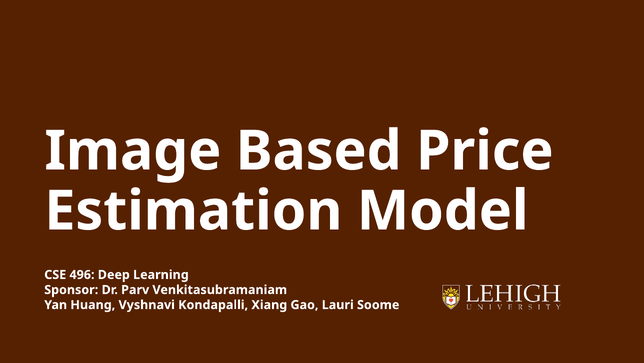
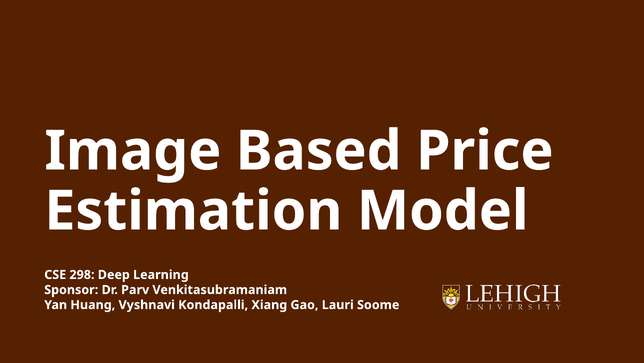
496: 496 -> 298 (82, 274)
